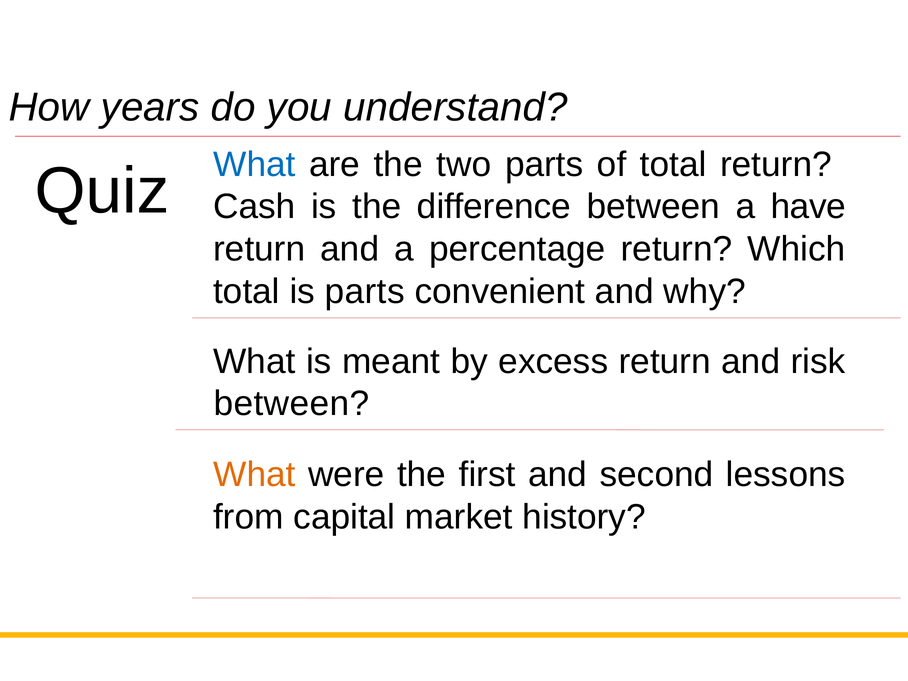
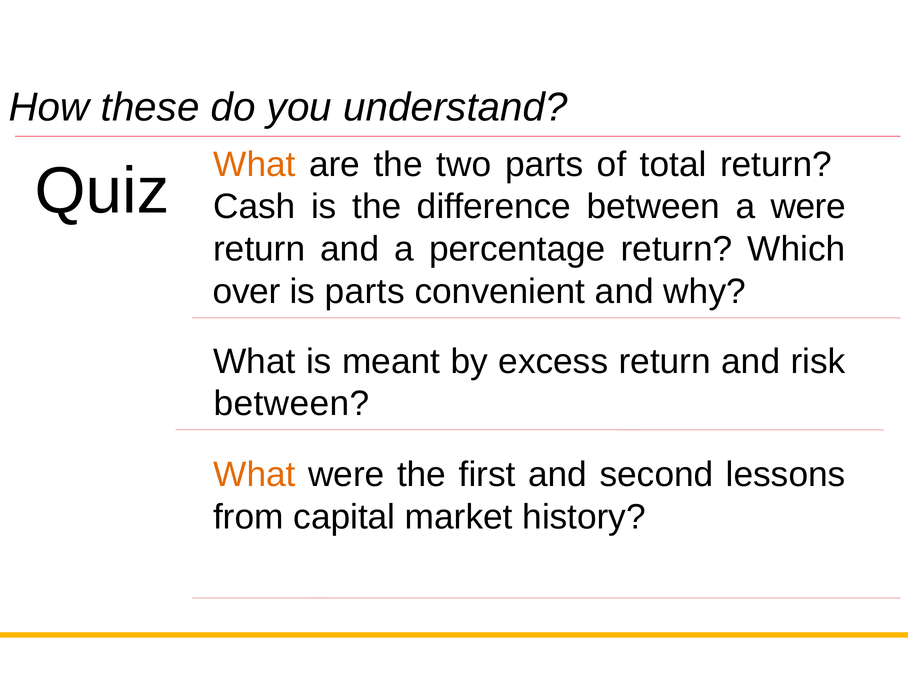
years: years -> these (150, 107)
What colour: blue -> orange (254, 164)
a have: have -> were (808, 207)
total: total -> over (247, 292)
